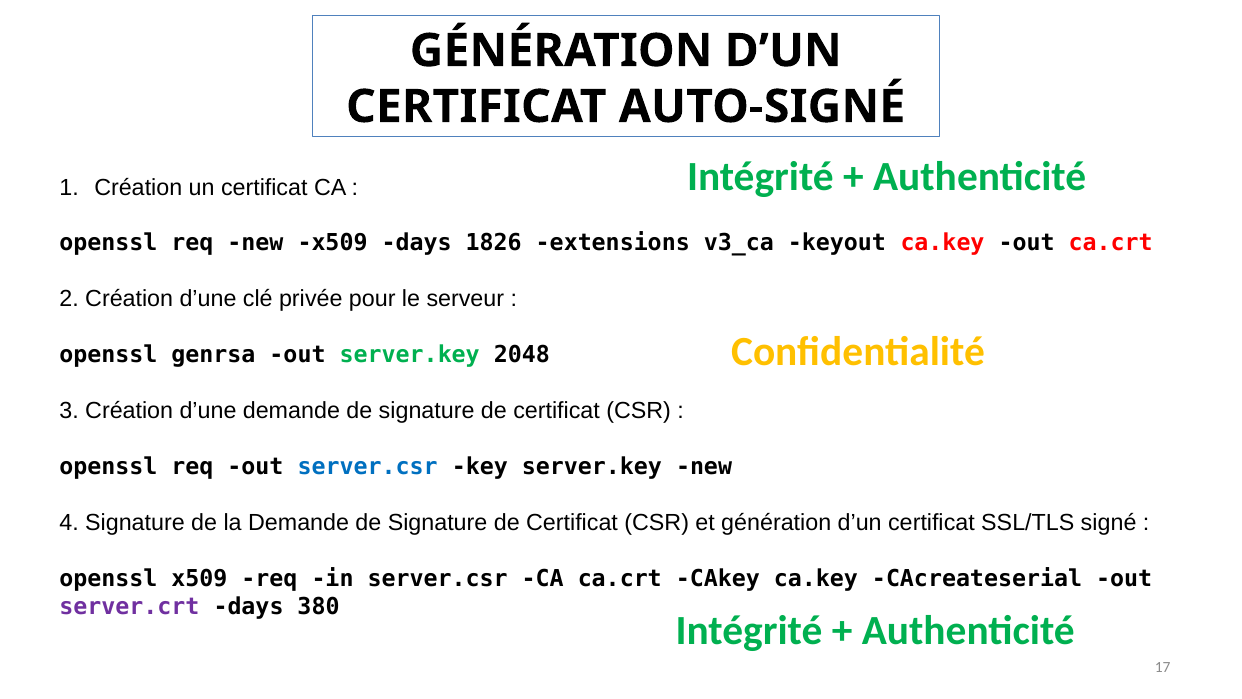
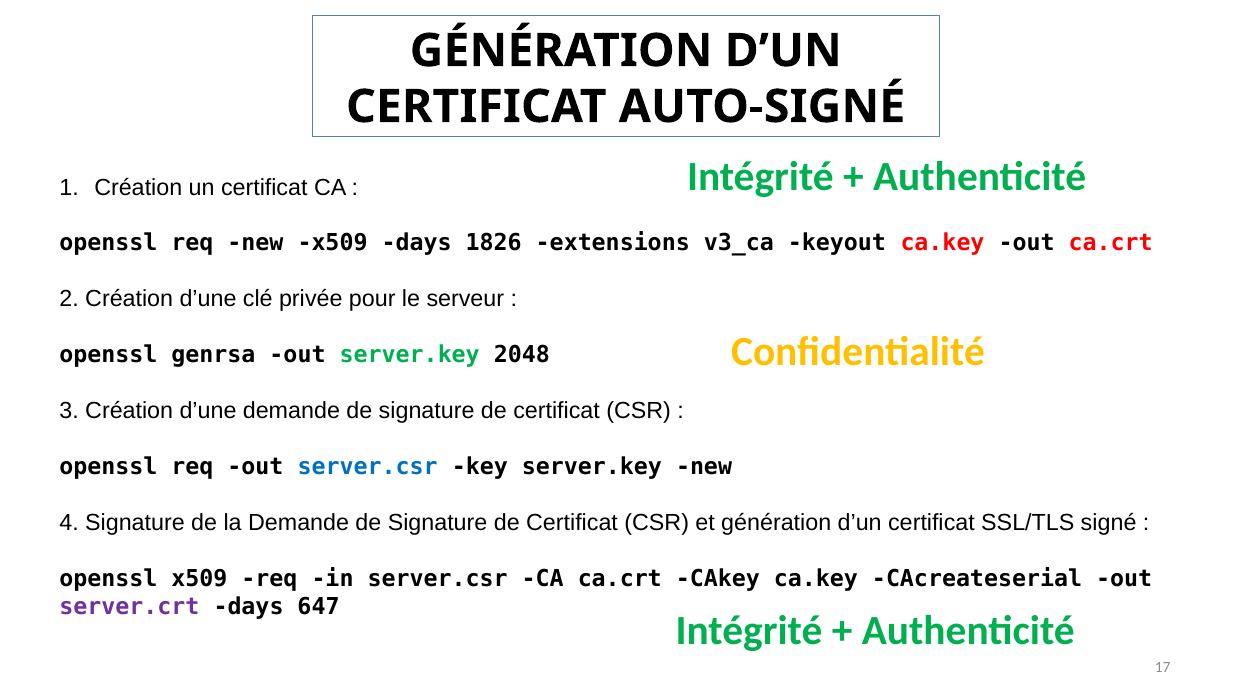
380: 380 -> 647 (319, 606)
